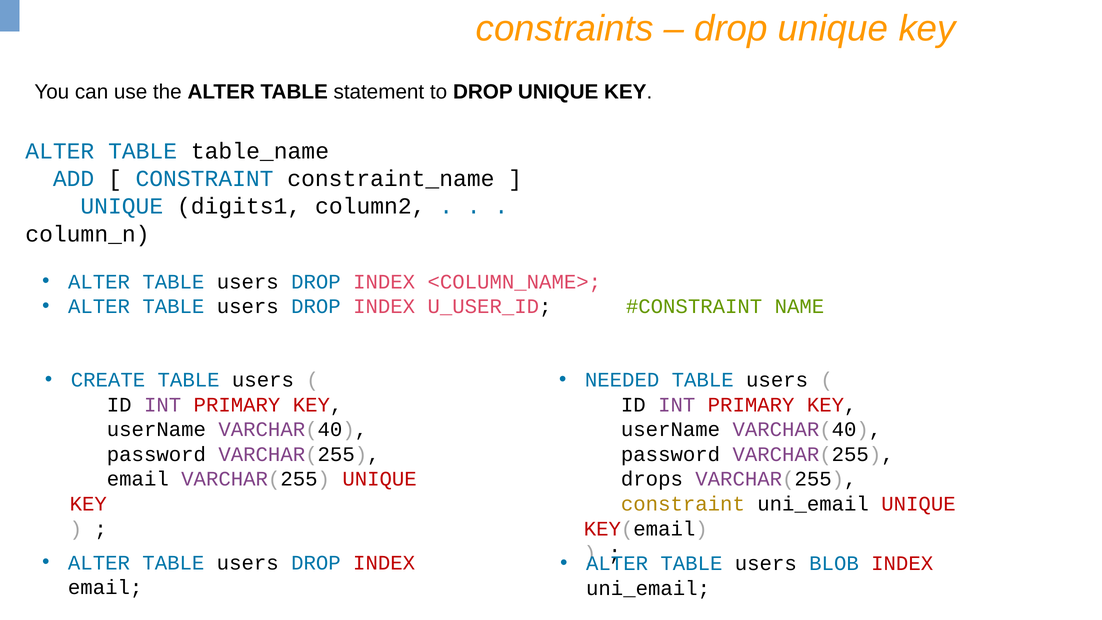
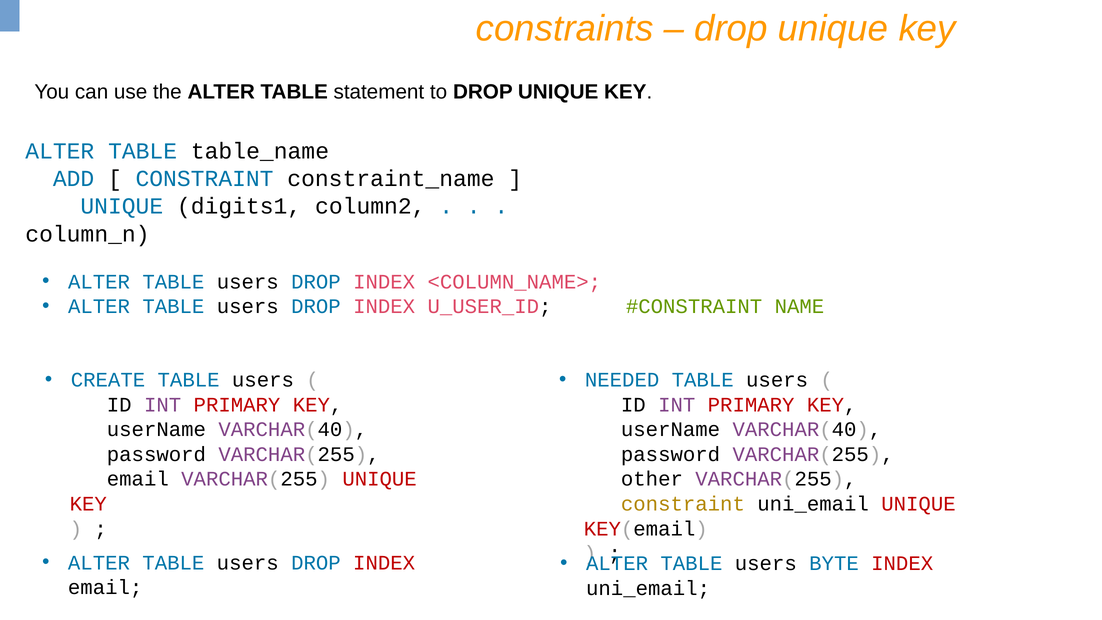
drops: drops -> other (652, 479)
BLOB: BLOB -> BYTE (834, 563)
